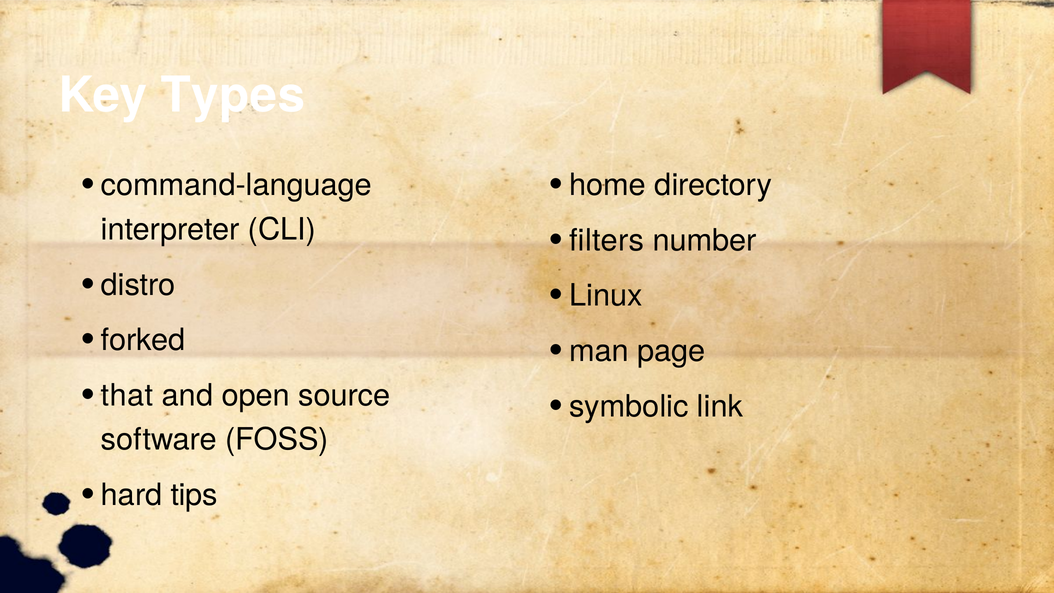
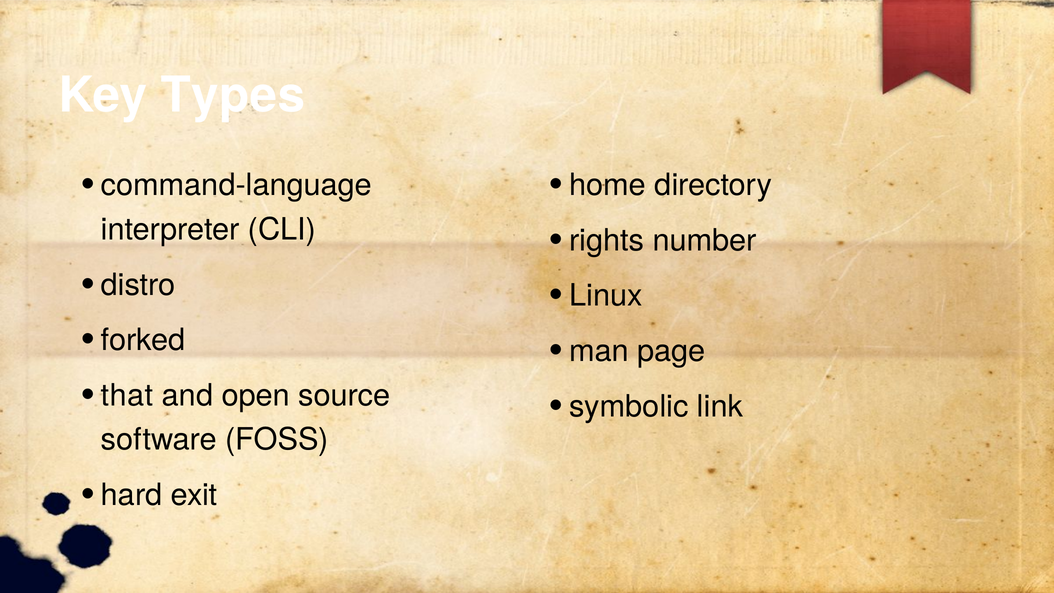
filters: filters -> rights (607, 241)
tips: tips -> exit (194, 495)
